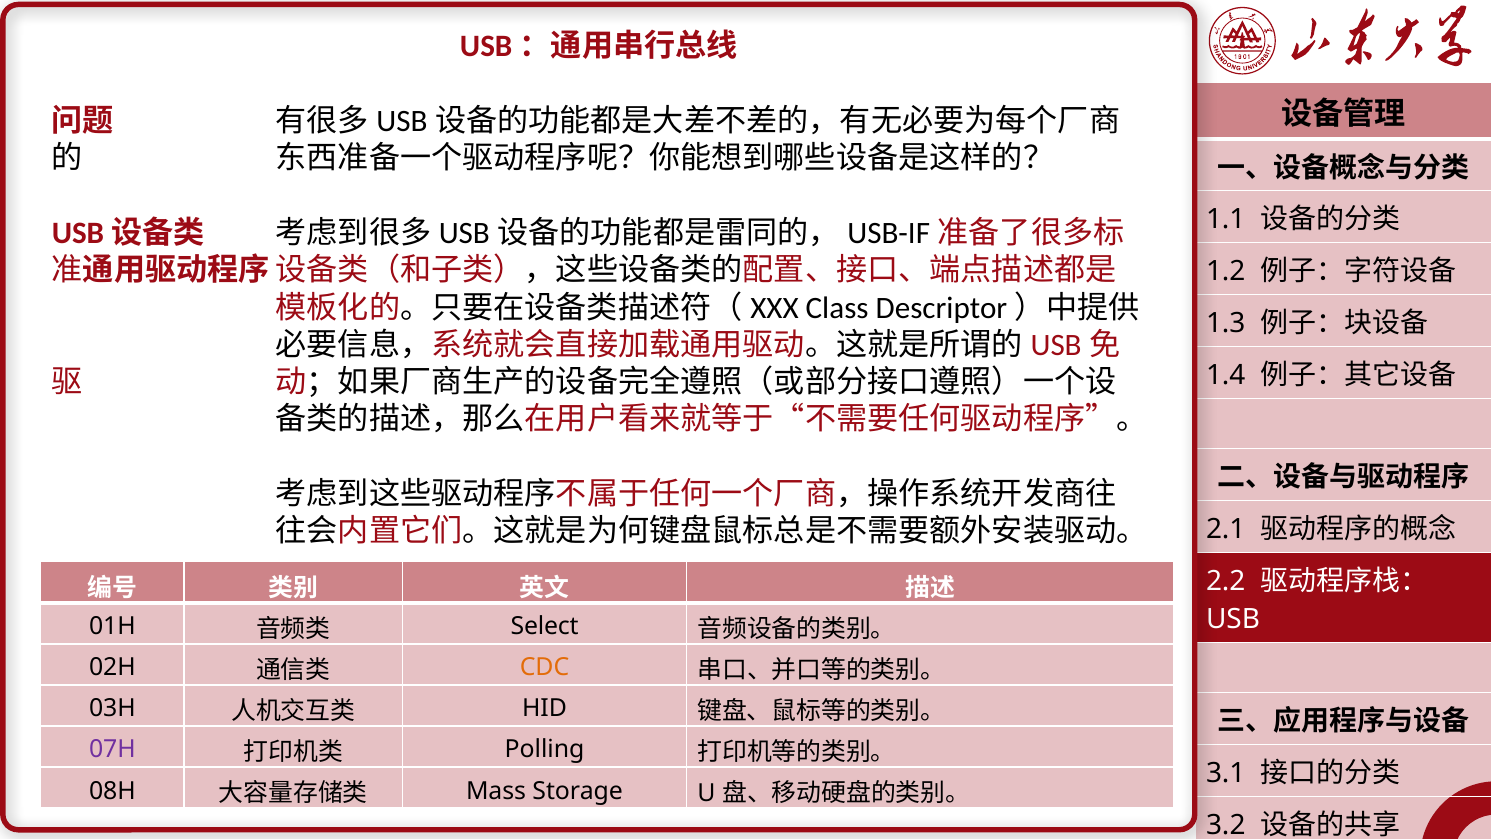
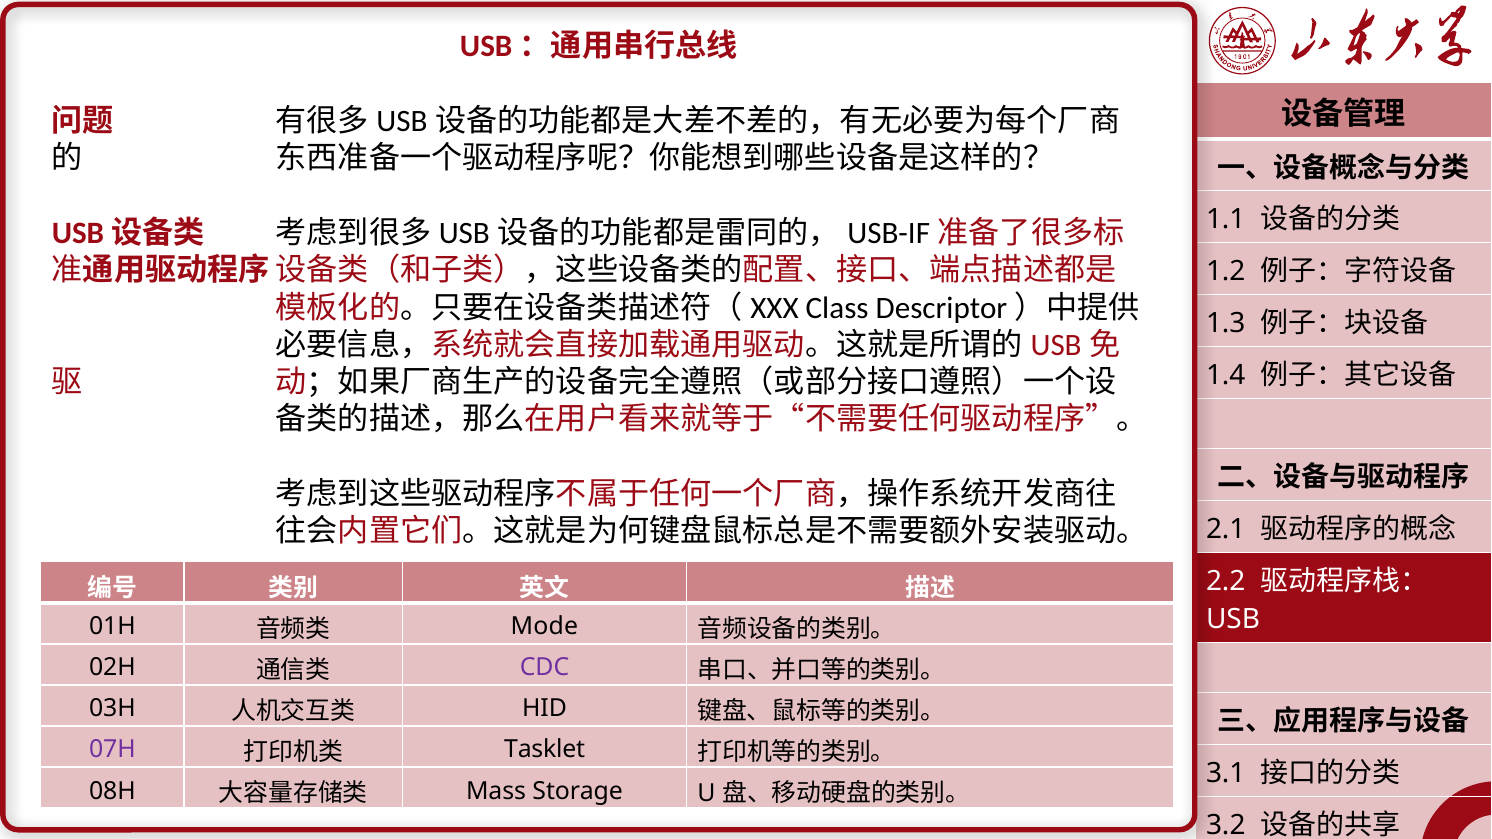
Select: Select -> Mode (544, 627)
CDC colour: orange -> purple (545, 668)
Polling: Polling -> Tasklet (545, 750)
